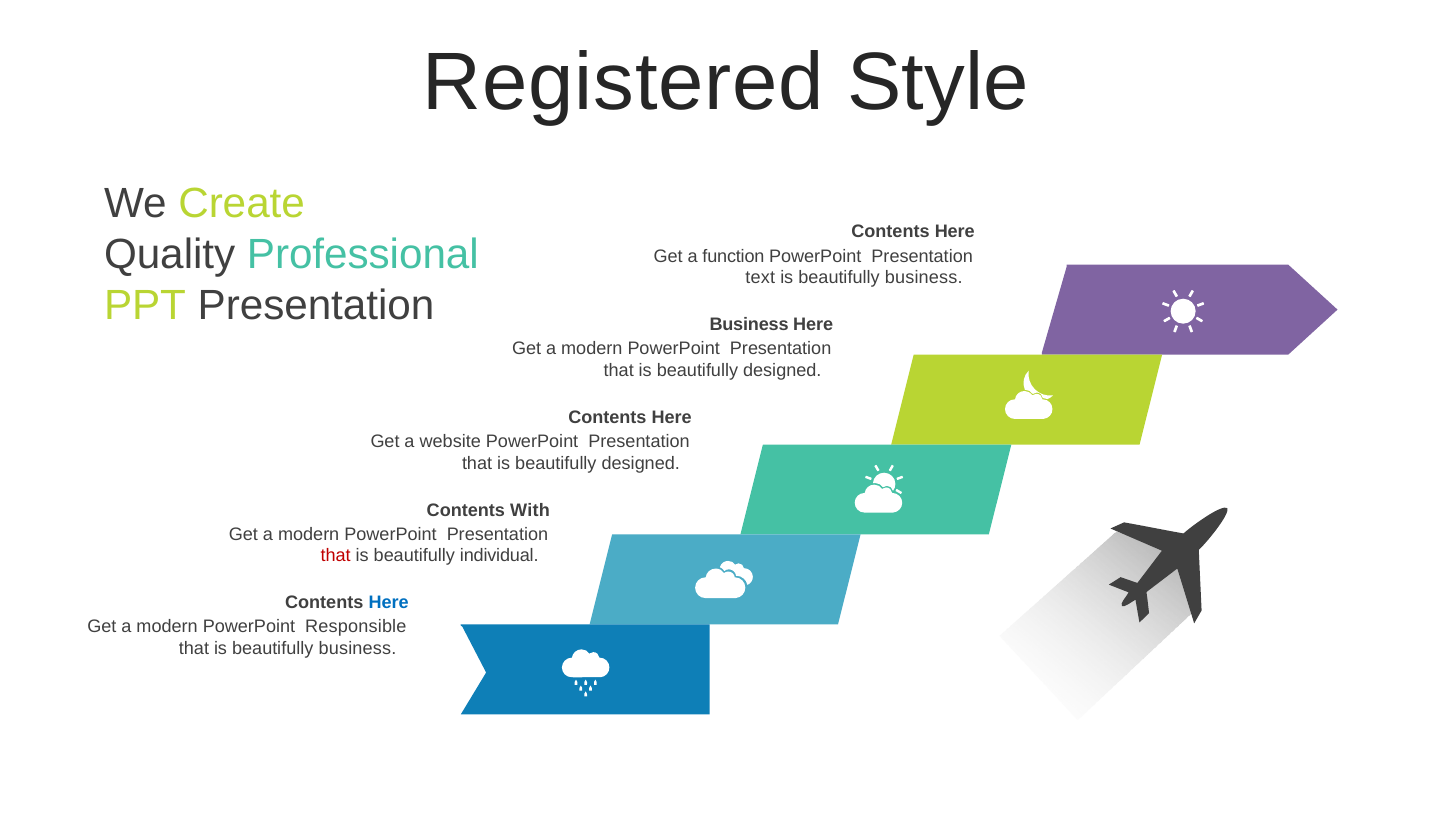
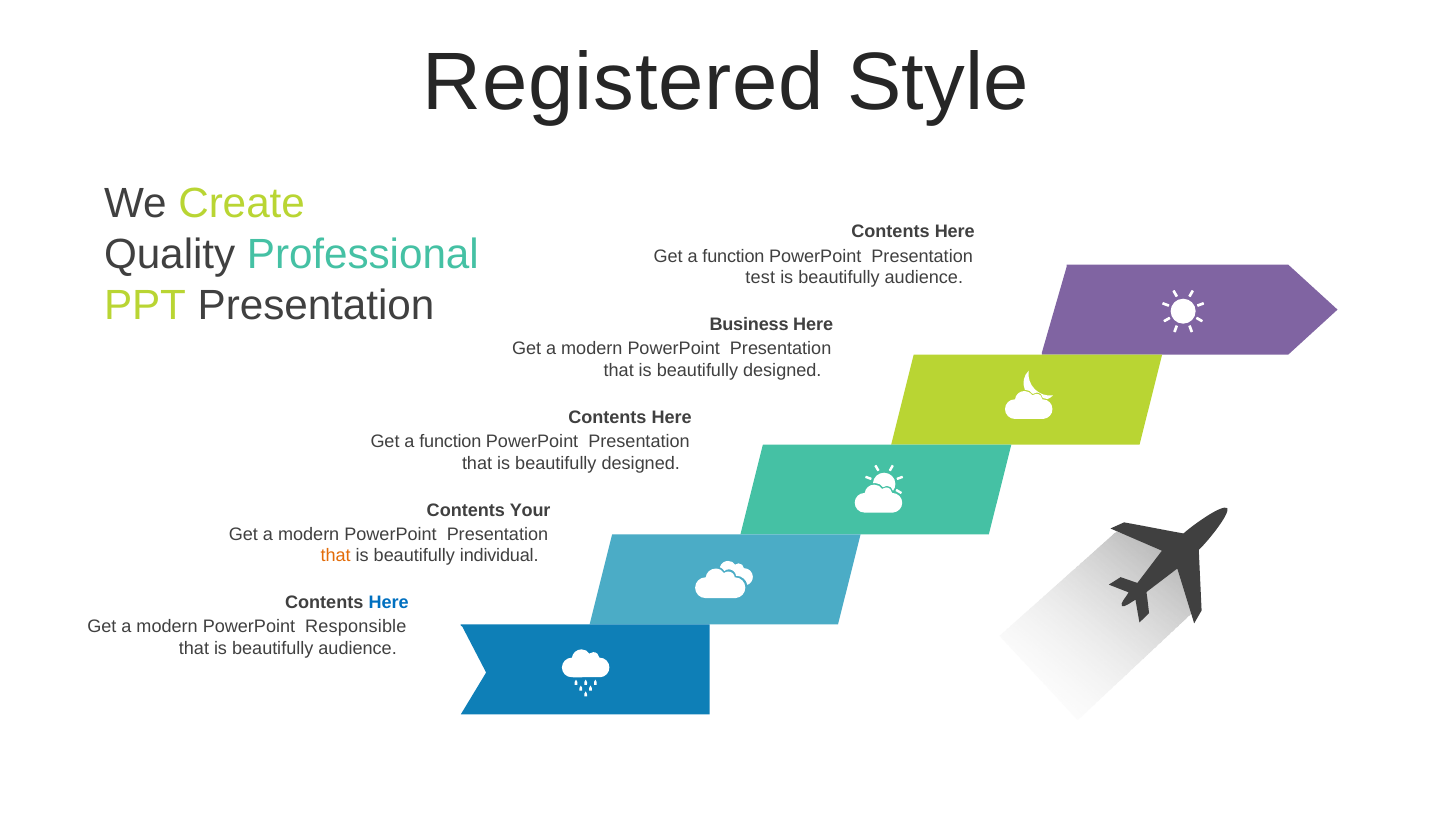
text: text -> test (760, 278)
business: business -> audience (924, 278)
website: website -> function (450, 442)
With: With -> Your (530, 510)
that colour: red -> orange (336, 556)
that is beautifully business: business -> audience (358, 649)
